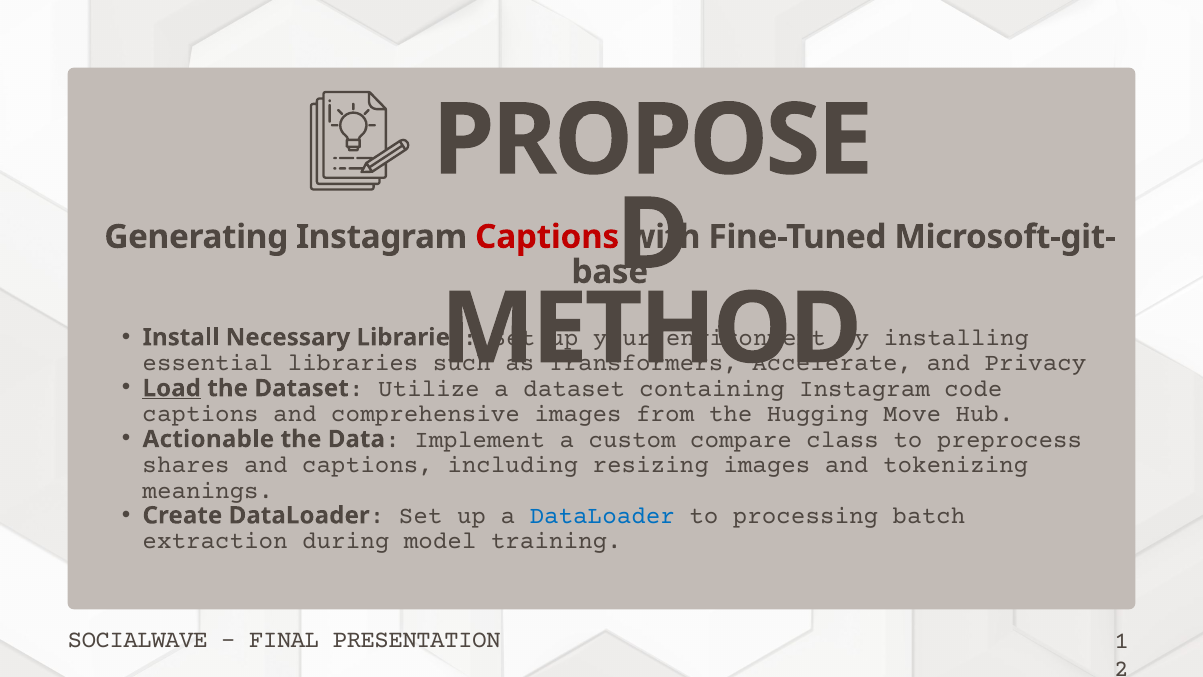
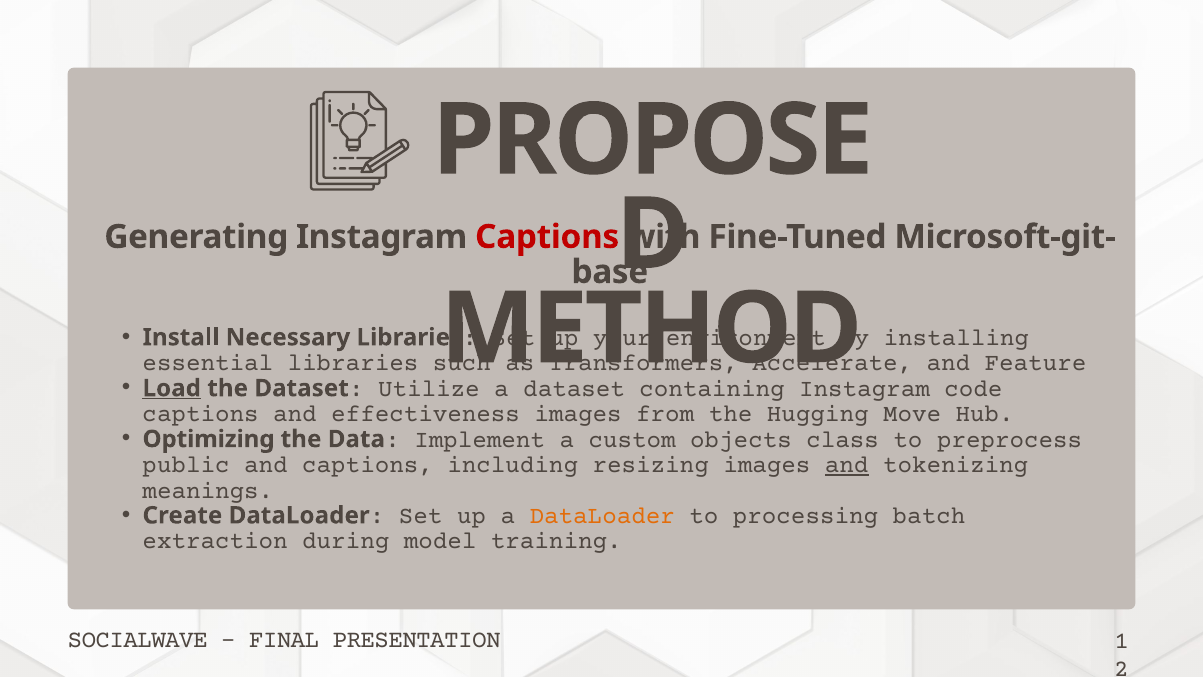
Privacy: Privacy -> Feature (1035, 363)
comprehensive: comprehensive -> effectiveness (426, 414)
Actionable: Actionable -> Optimizing (209, 439)
compare: compare -> objects (741, 439)
shares: shares -> public (186, 464)
and underline: none -> present (847, 464)
DataLoader colour: blue -> orange (602, 515)
